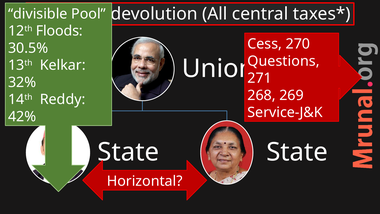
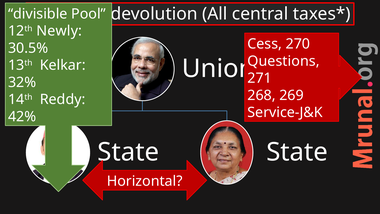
Floods: Floods -> Newly (59, 31)
